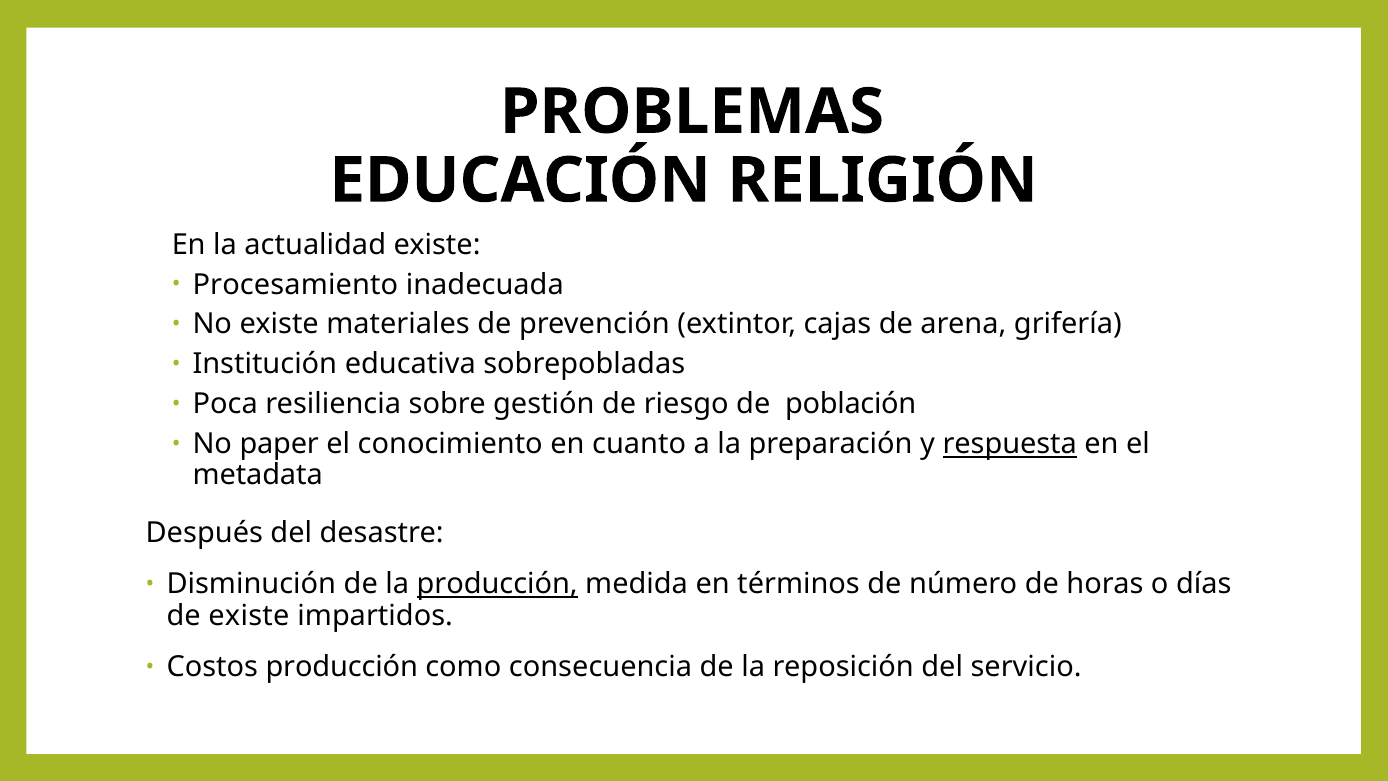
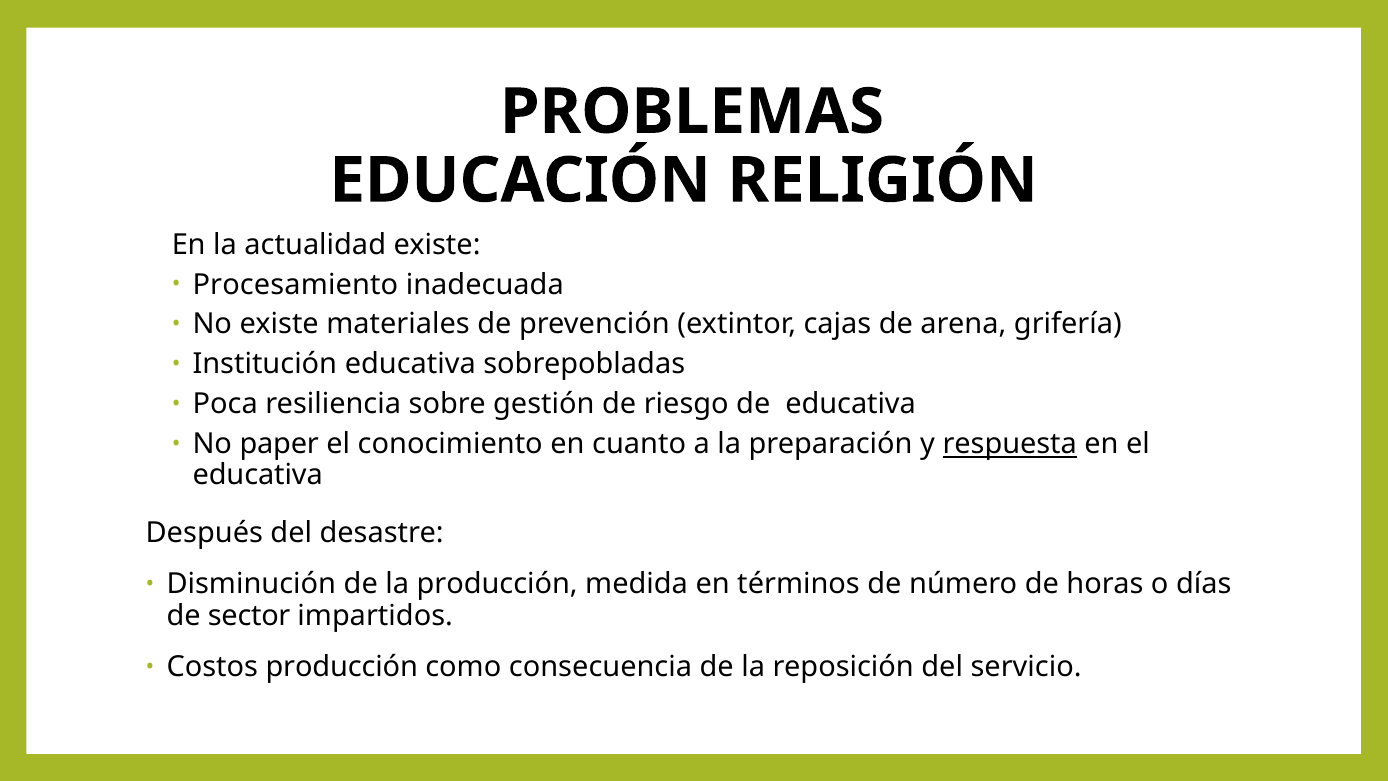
de población: población -> educativa (851, 404)
metadata: metadata -> educativa (258, 475)
producción underline: present -> none (497, 584)
de existe: existe -> sector (249, 615)
